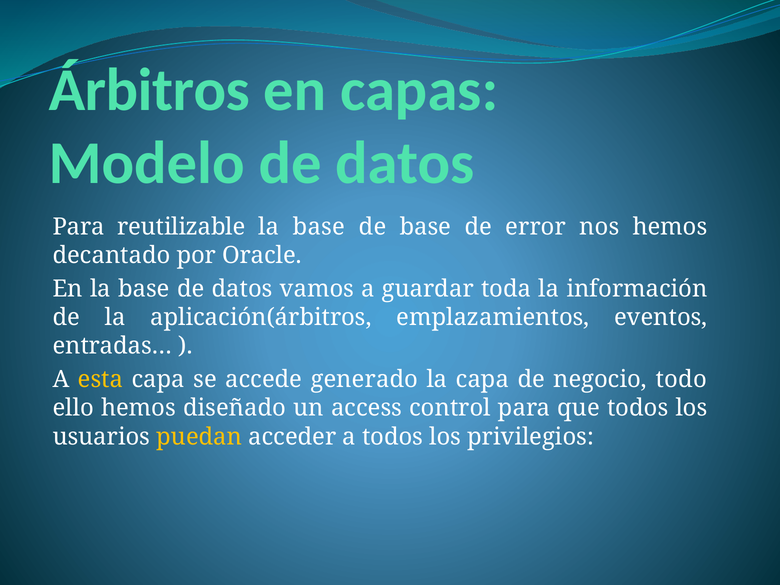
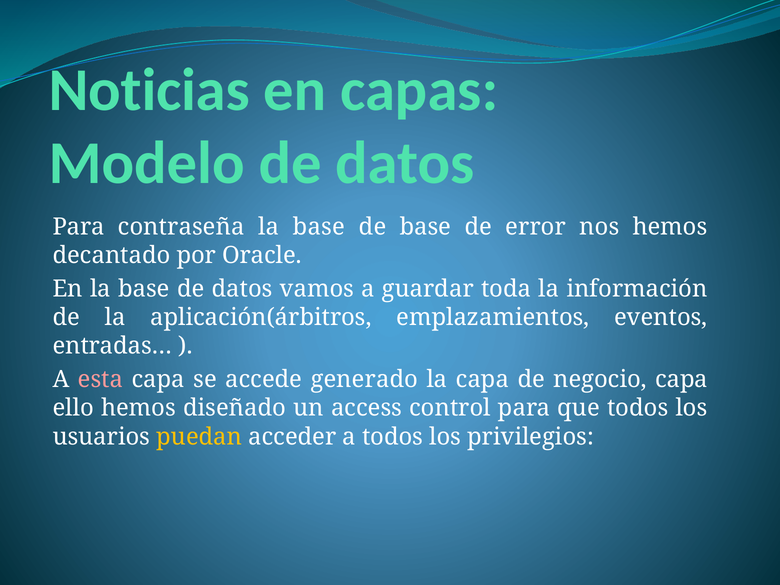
Árbitros: Árbitros -> Noticias (149, 90)
reutilizable: reutilizable -> contraseña (181, 227)
esta colour: yellow -> pink (101, 379)
negocio todo: todo -> capa (682, 379)
